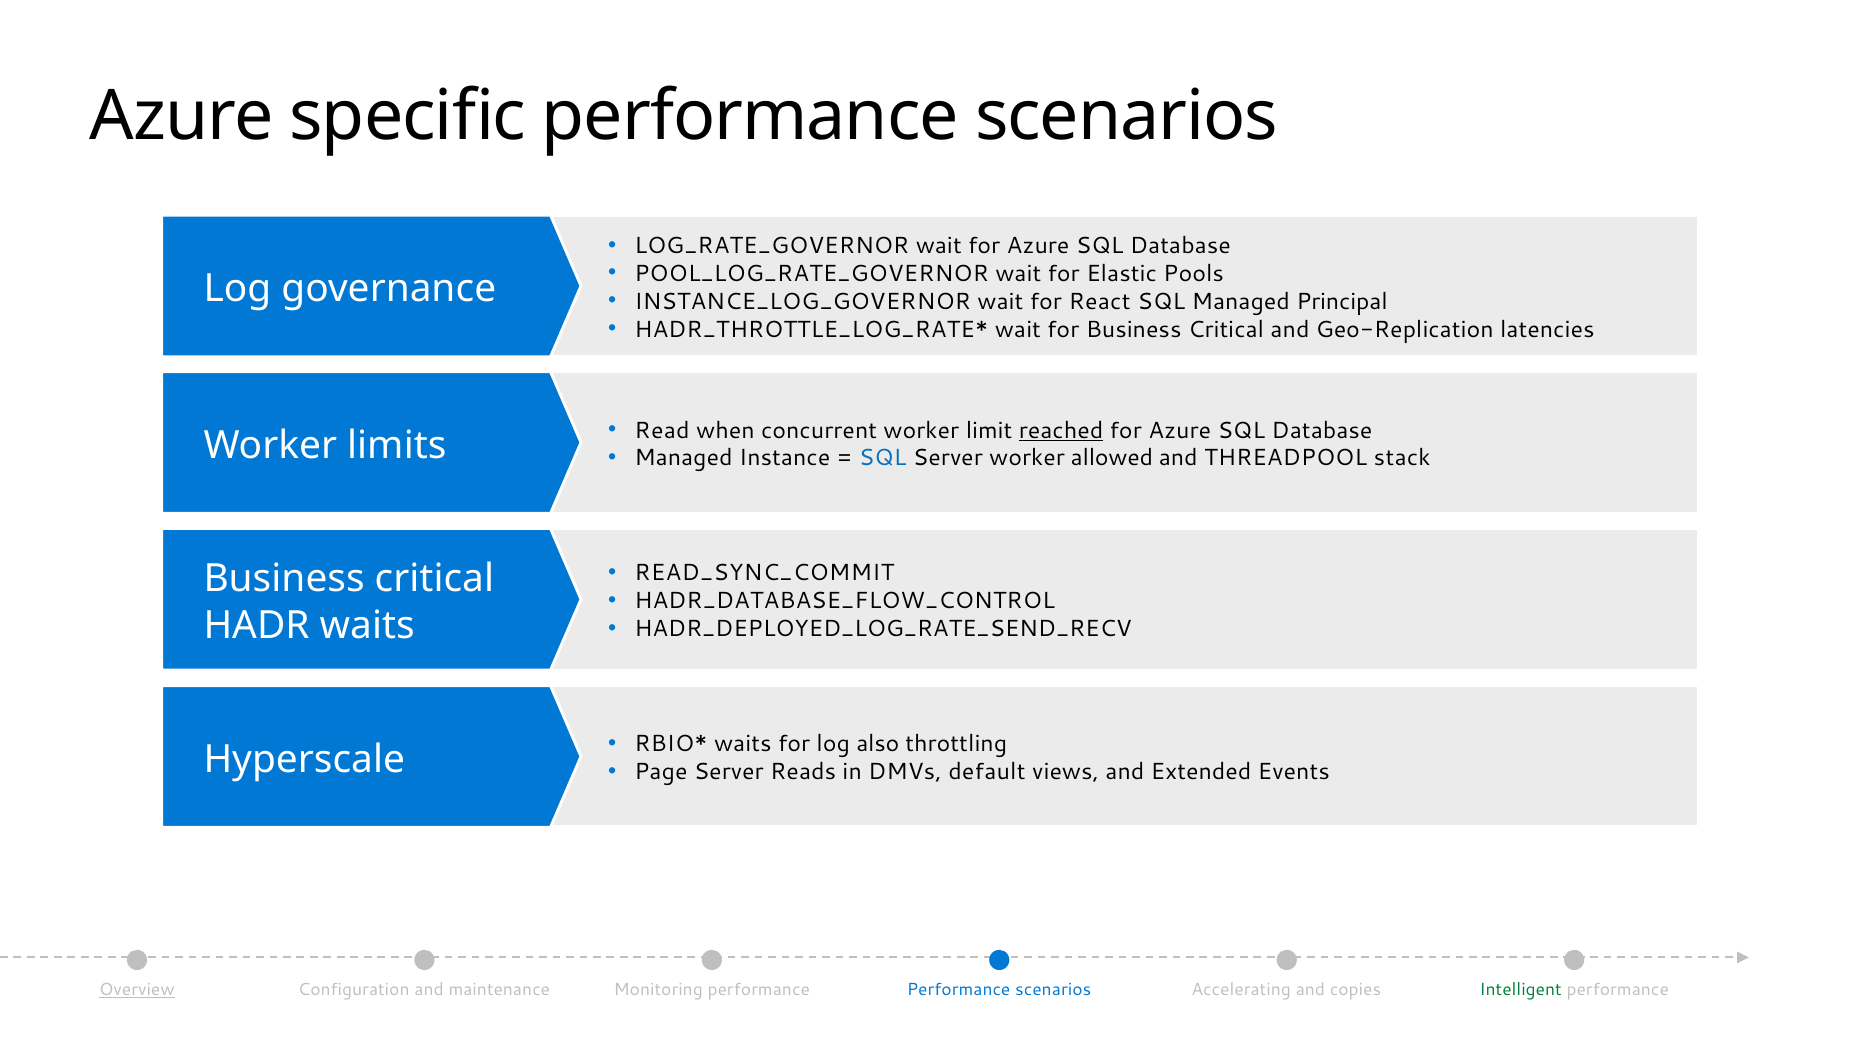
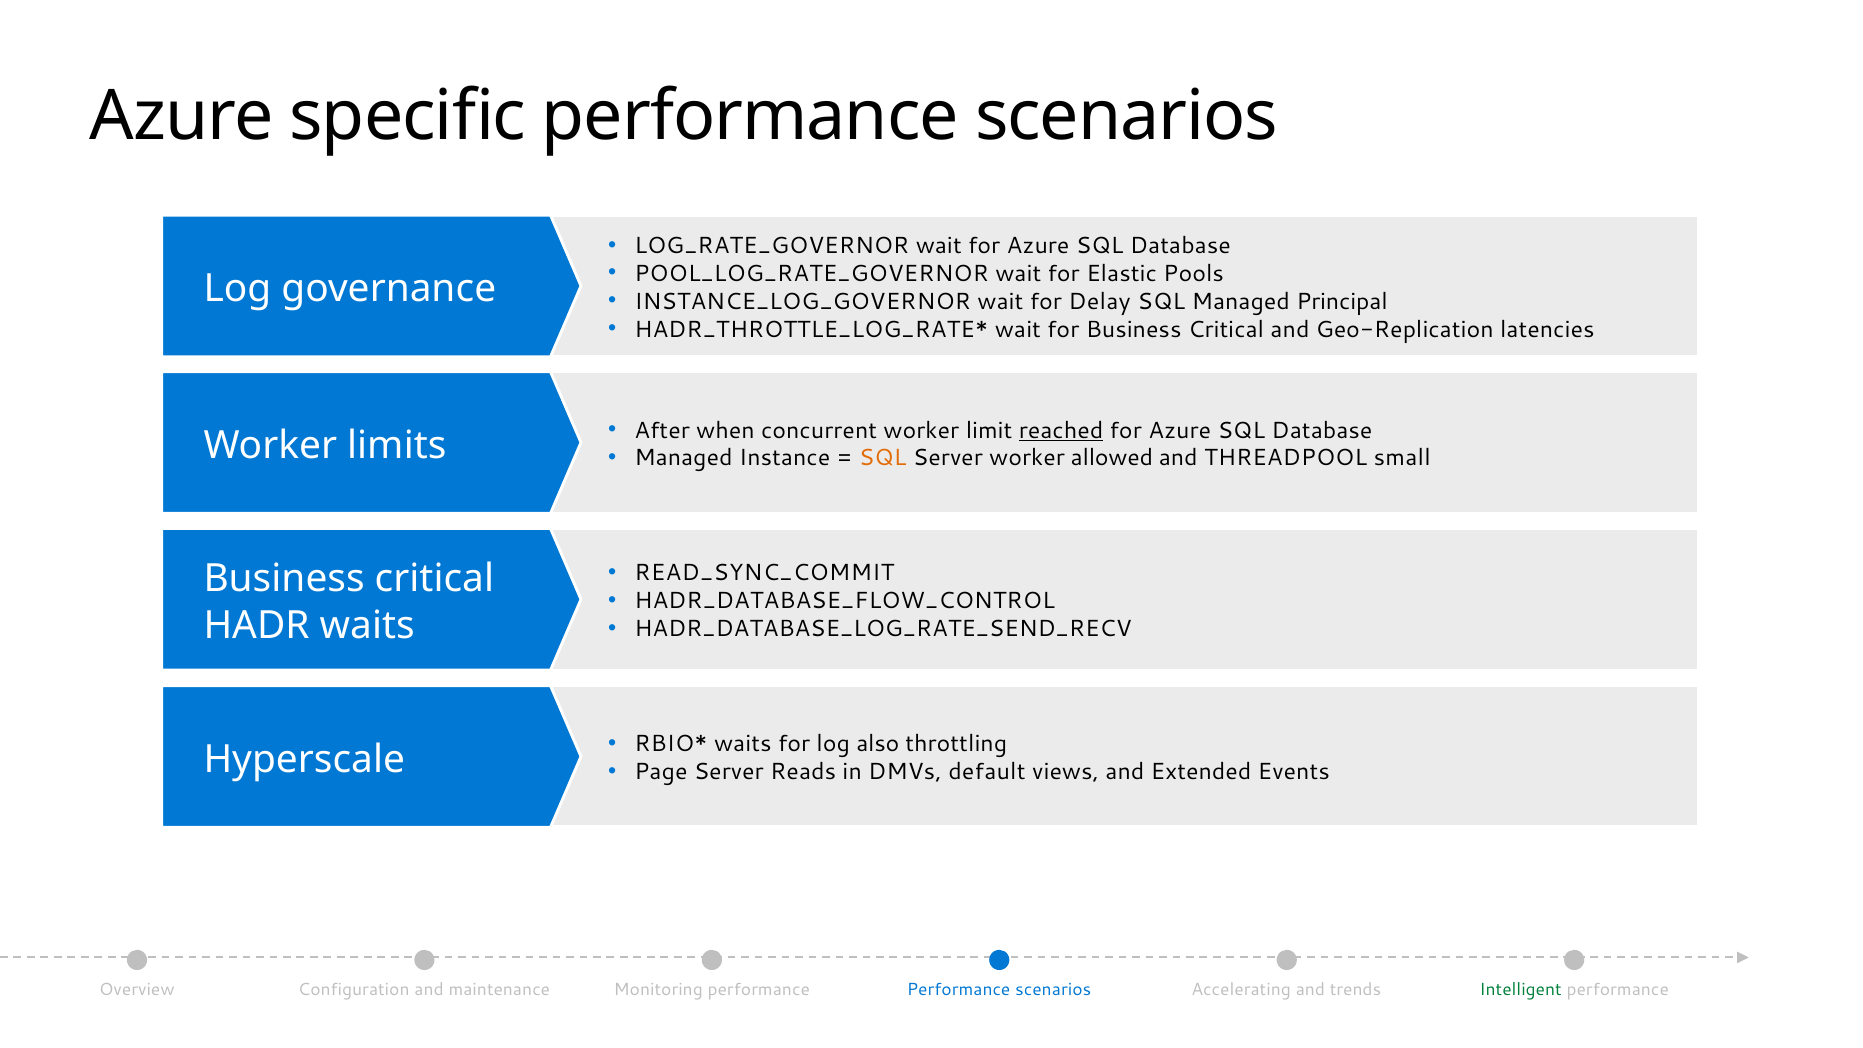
React: React -> Delay (1100, 301)
Read: Read -> After (662, 430)
SQL colour: blue -> orange (883, 458)
stack: stack -> small (1402, 458)
HADR_DEPLOYED_LOG_RATE_SEND_RECV: HADR_DEPLOYED_LOG_RATE_SEND_RECV -> HADR_DATABASE_LOG_RATE_SEND_RECV (883, 629)
Overview underline: present -> none (137, 990)
copies: copies -> trends (1356, 990)
